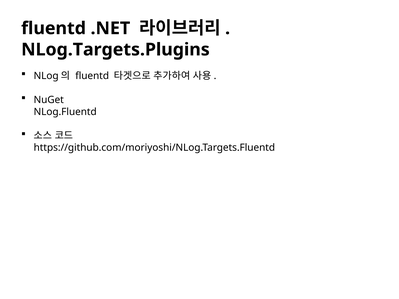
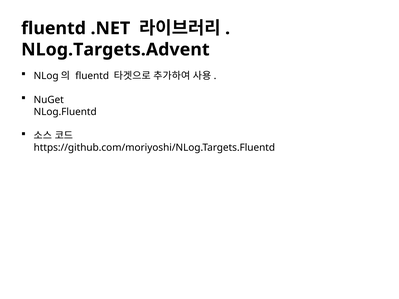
NLog.Targets.Plugins: NLog.Targets.Plugins -> NLog.Targets.Advent (115, 50)
